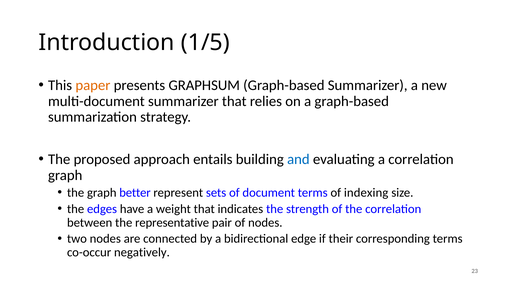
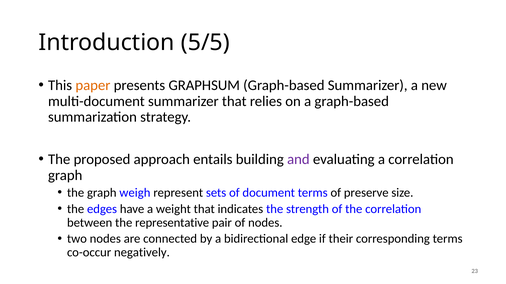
1/5: 1/5 -> 5/5 (205, 43)
and colour: blue -> purple (298, 160)
better: better -> weigh (135, 193)
indexing: indexing -> preserve (366, 193)
